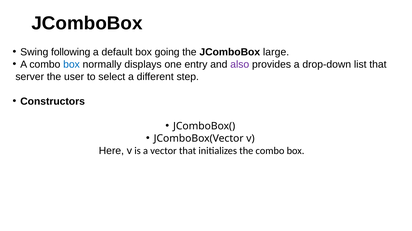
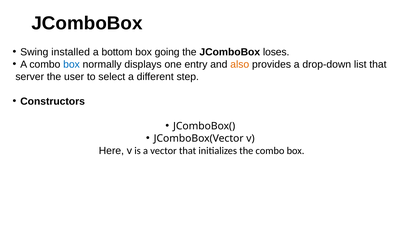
following: following -> installed (71, 52)
default: default -> bottom (117, 52)
large: large -> loses (276, 52)
also colour: purple -> orange (240, 65)
